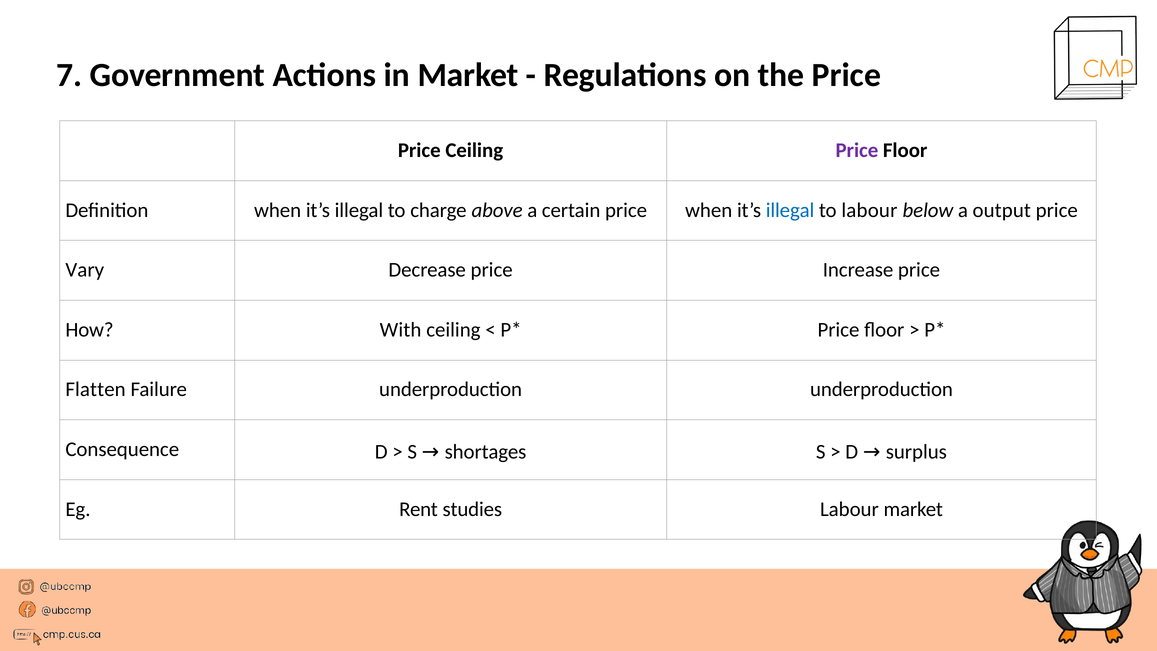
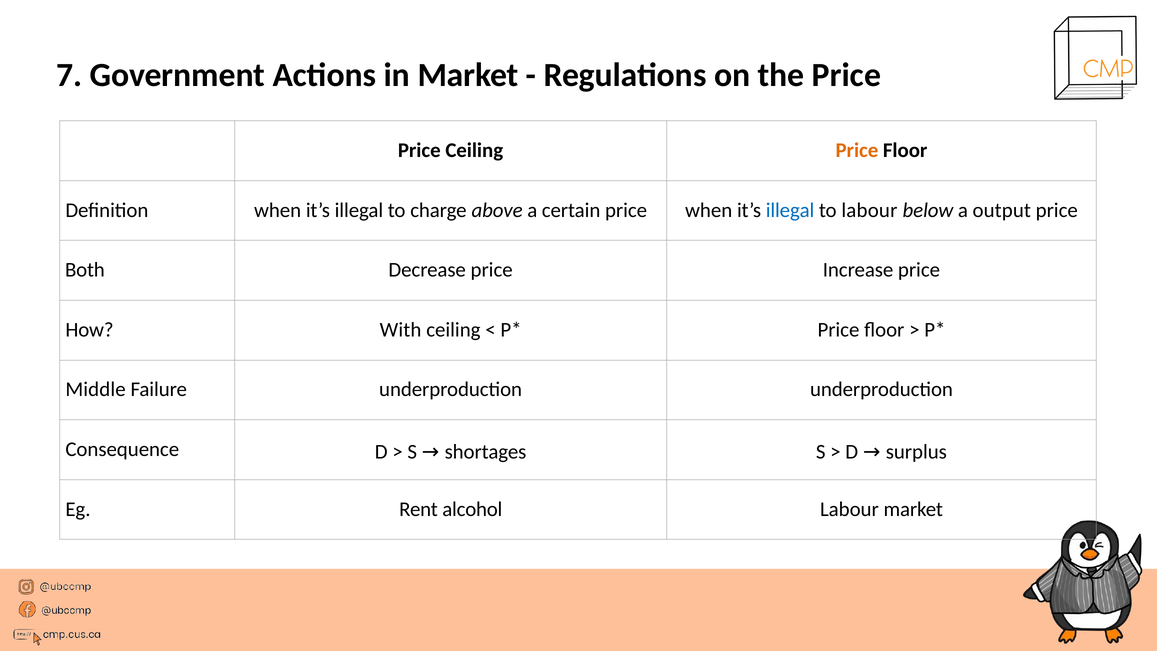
Price colour: purple -> orange (857, 150)
Vary: Vary -> Both (85, 270)
Flatten: Flatten -> Middle (96, 389)
studies: studies -> alcohol (472, 509)
